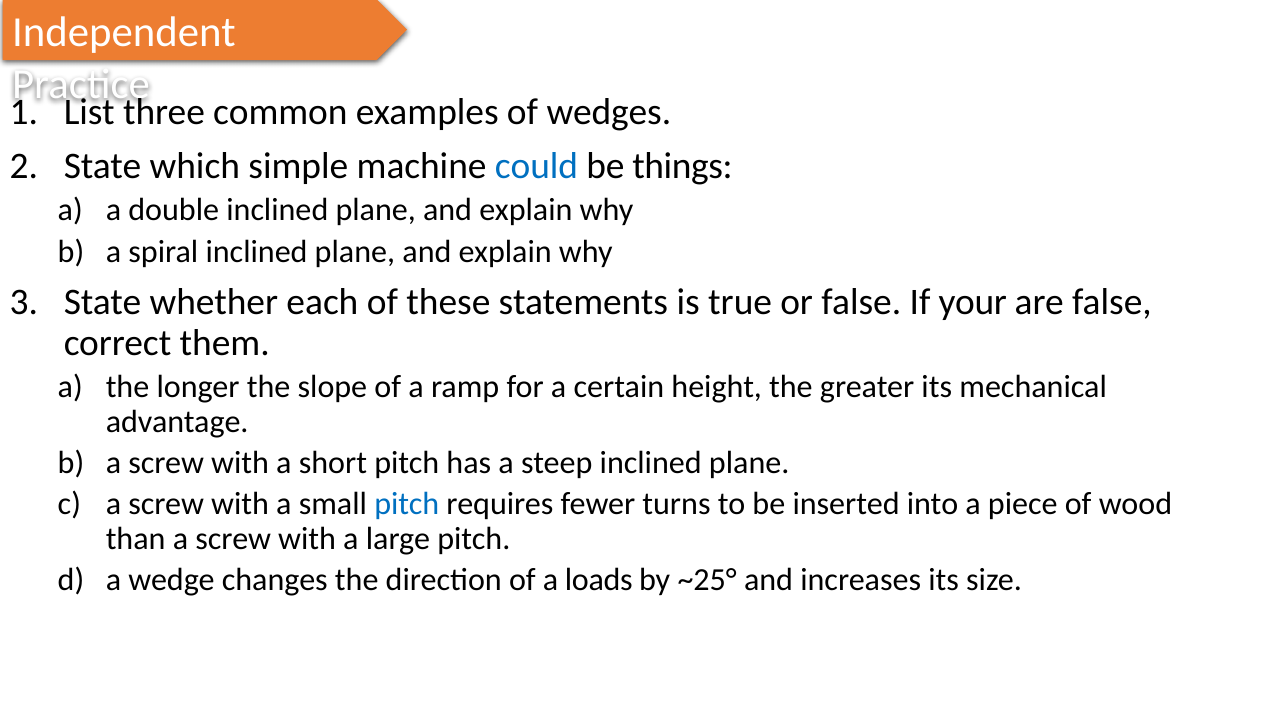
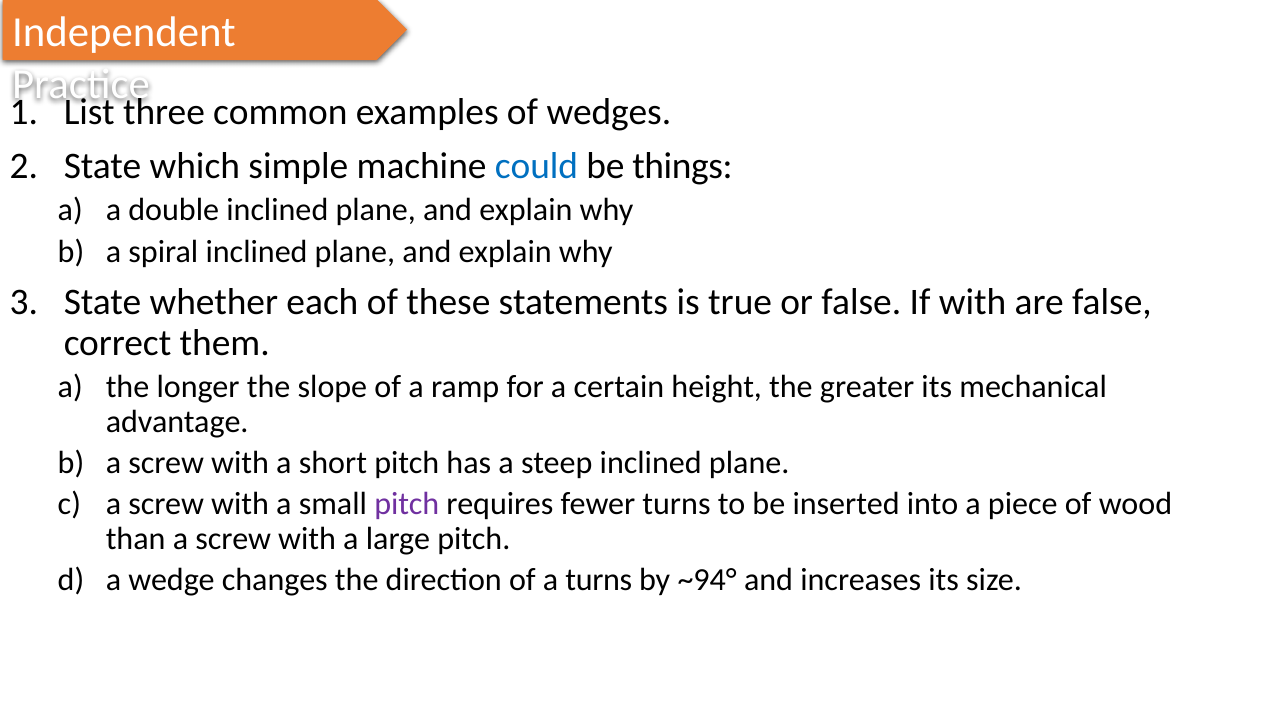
If your: your -> with (973, 302)
pitch colour: blue -> purple (407, 504)
a loads: loads -> turns (599, 580)
~25°: ~25° -> ~94° (707, 580)
